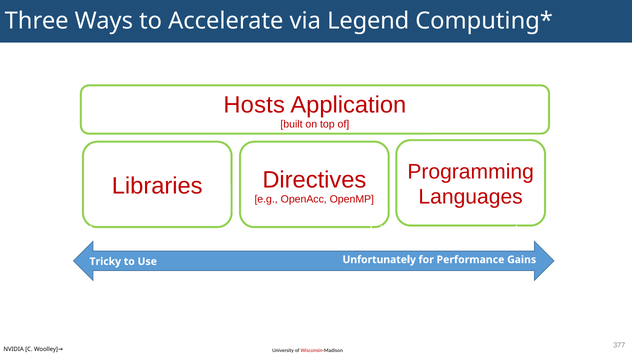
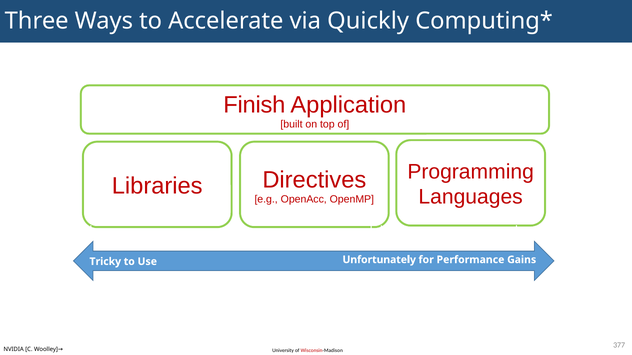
Legend: Legend -> Quickly (368, 21)
Hosts: Hosts -> Finish (254, 105)
